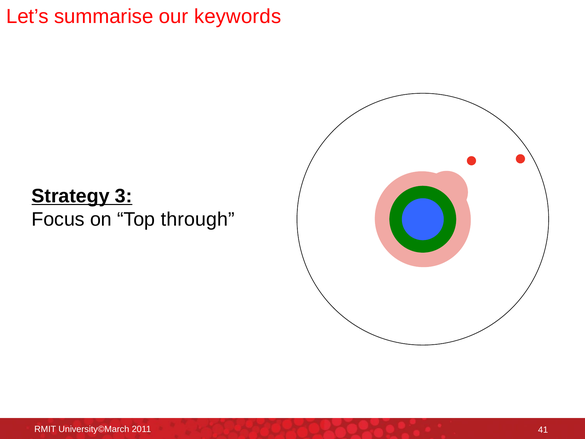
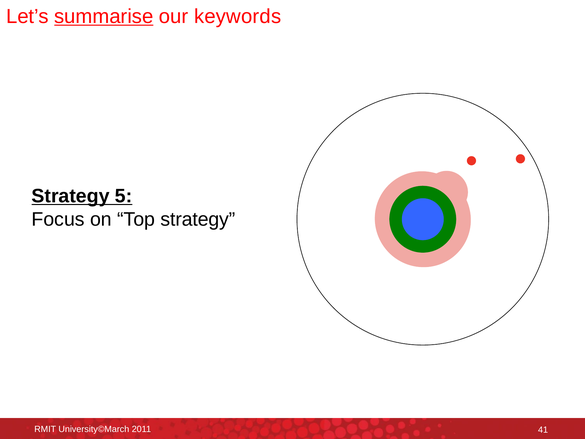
summarise underline: none -> present (104, 16)
3: 3 -> 5 (124, 196)
Top through: through -> strategy (198, 219)
